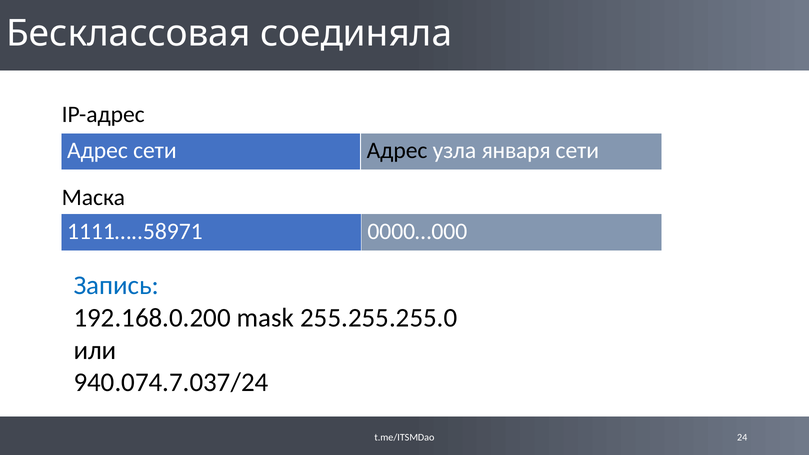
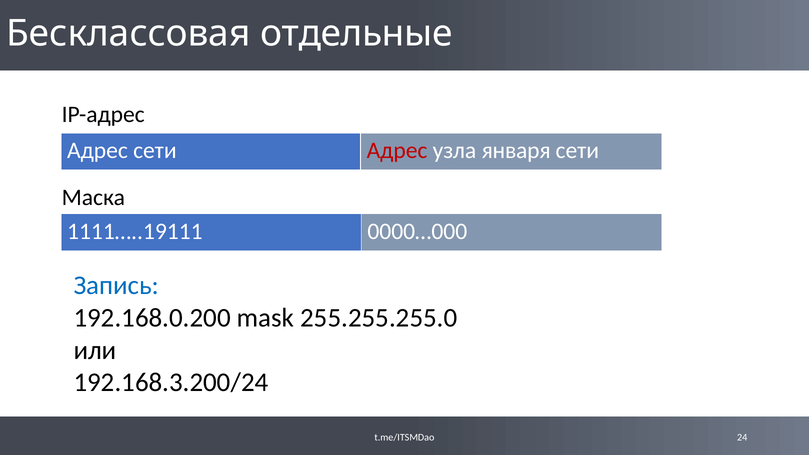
соединяла: соединяла -> отдельные (356, 33)
Адрес colour: black -> red (397, 151)
1111…..58971: 1111…..58971 -> 1111…..19111 (135, 231)
940.074.7.037/24: 940.074.7.037/24 -> 192.168.3.200/24 (171, 383)
